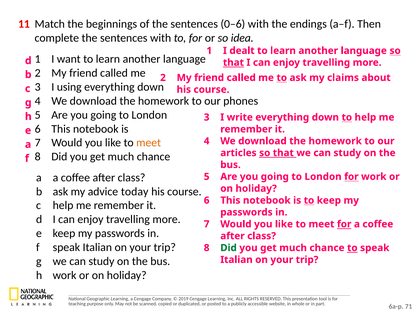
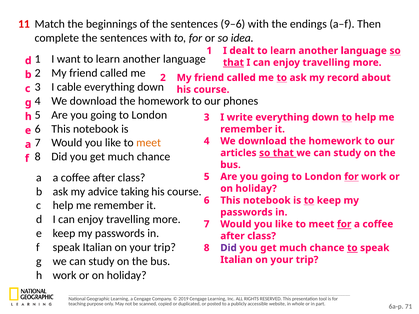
0–6: 0–6 -> 9–6 (233, 24)
claims: claims -> record (343, 78)
using: using -> cable (69, 87)
today: today -> taking (135, 192)
Did colour: green -> purple (229, 248)
